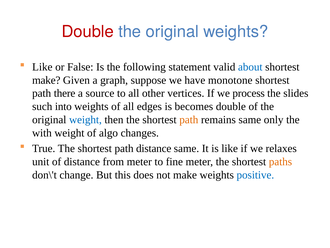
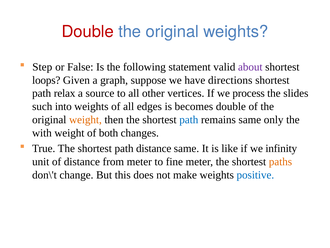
Like: Like -> Step (42, 67)
about colour: blue -> purple (250, 67)
make: make -> loops (46, 80)
monotone: monotone -> directions (230, 80)
there: there -> relax (65, 93)
weight colour: blue -> orange (85, 120)
path colour: orange -> blue (189, 120)
algo: algo -> both (109, 133)
relaxes: relaxes -> infinity (281, 148)
